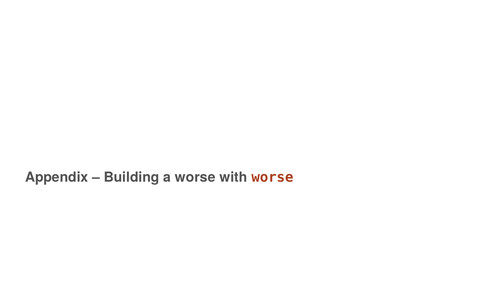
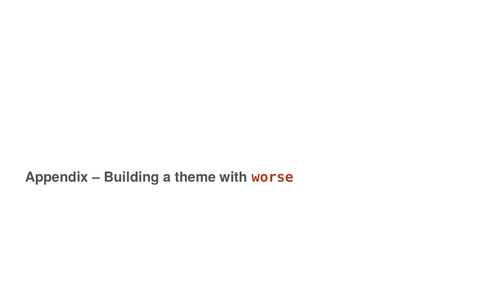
a worse: worse -> theme (195, 178)
